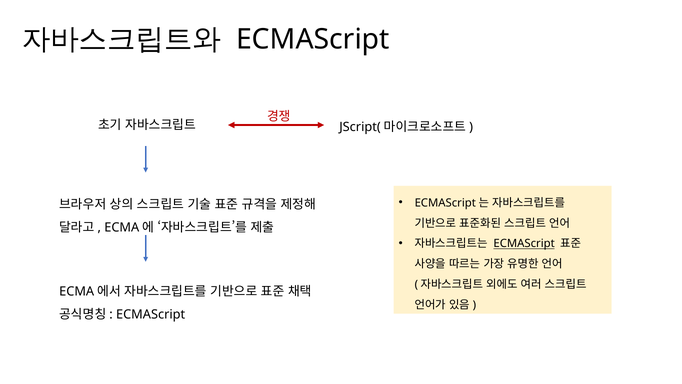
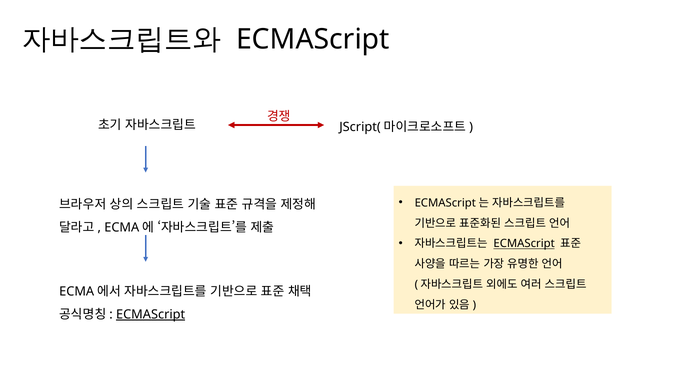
ECMAScript underline: none -> present (151, 314)
